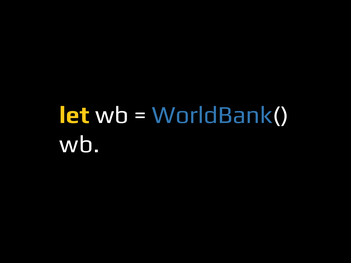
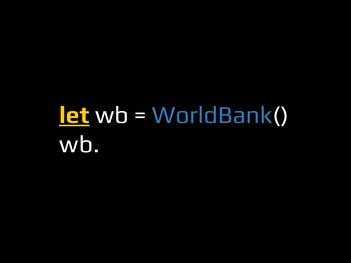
let underline: none -> present (74, 115)
